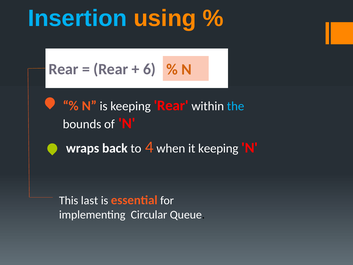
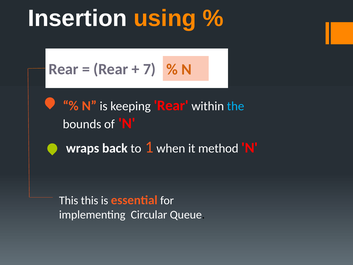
Insertion colour: light blue -> white (77, 18)
6: 6 -> 7 (149, 69)
4: 4 -> 1 (149, 147)
it keeping: keeping -> method (218, 148)
This last: last -> this (90, 200)
